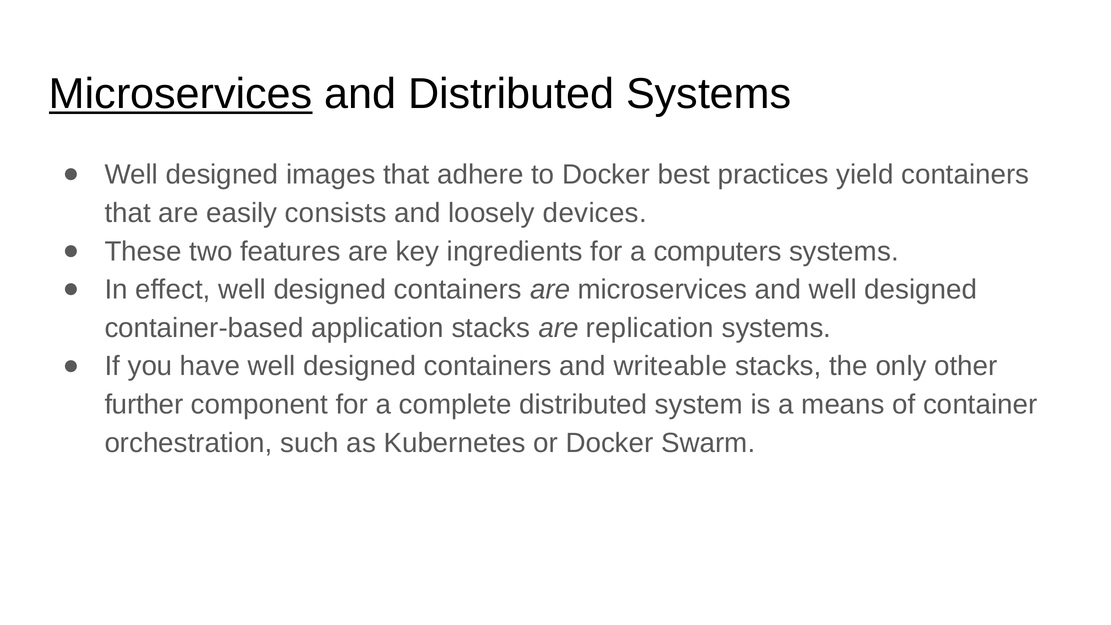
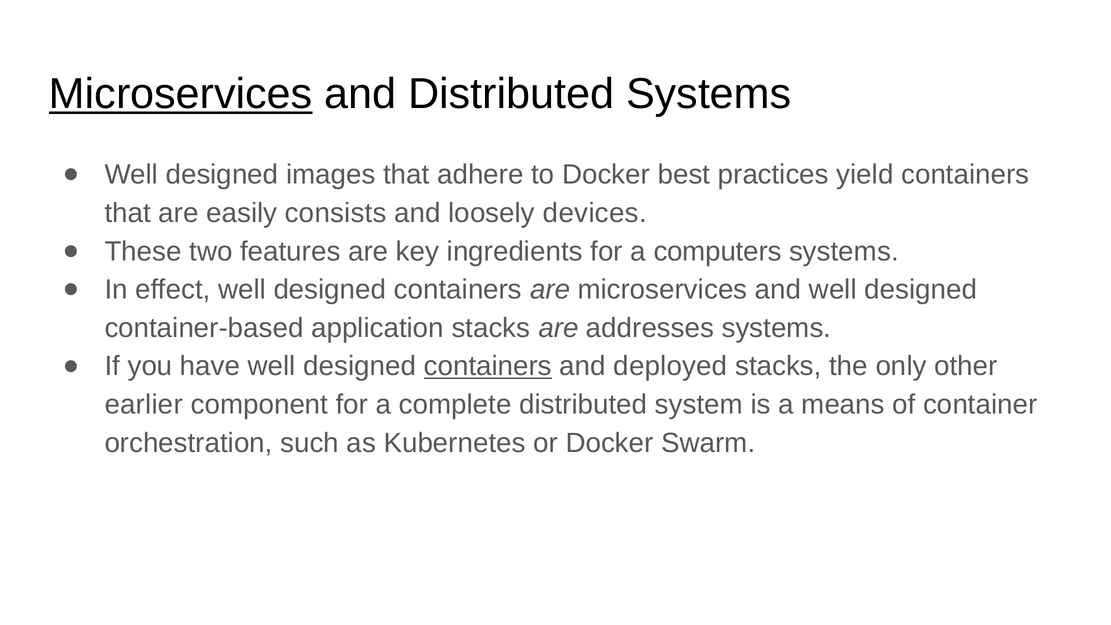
replication: replication -> addresses (650, 328)
containers underline: none -> present (488, 366)
writeable: writeable -> deployed (670, 366)
further: further -> earlier (144, 405)
